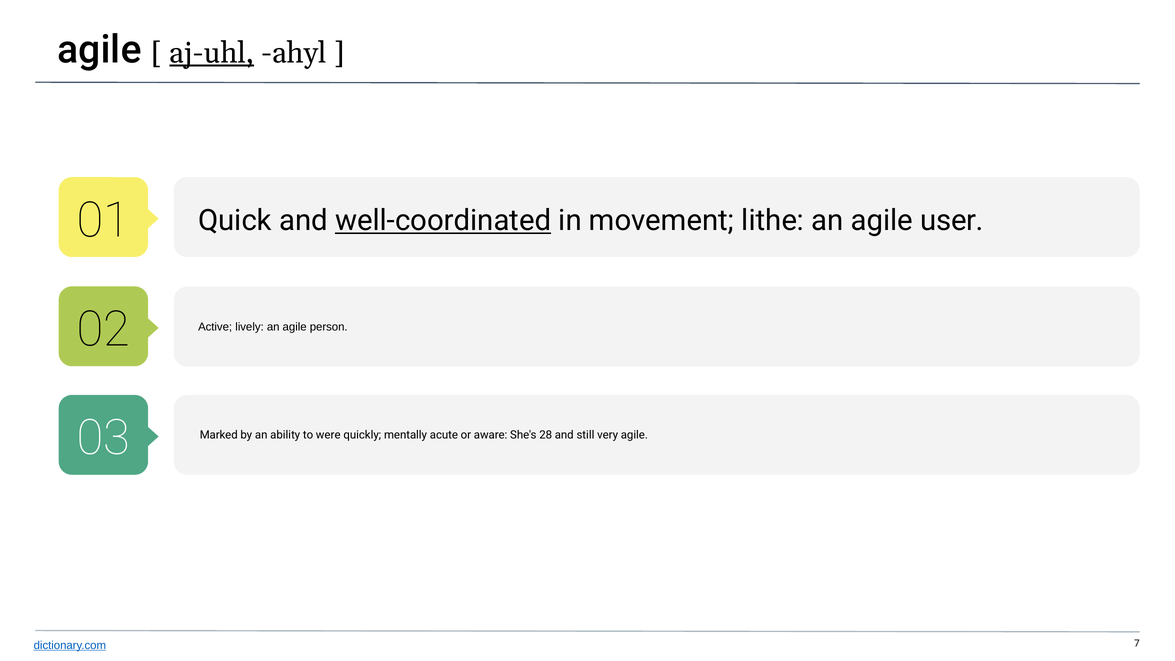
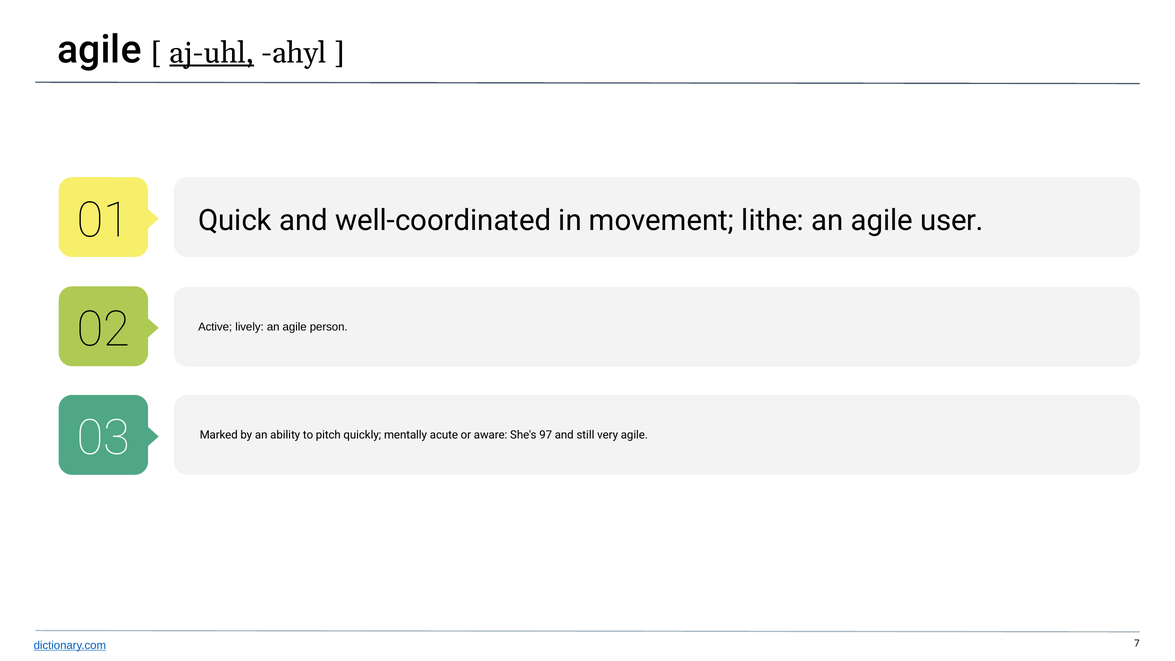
well-coordinated underline: present -> none (443, 221)
were: were -> pitch (328, 435)
28: 28 -> 97 (546, 435)
